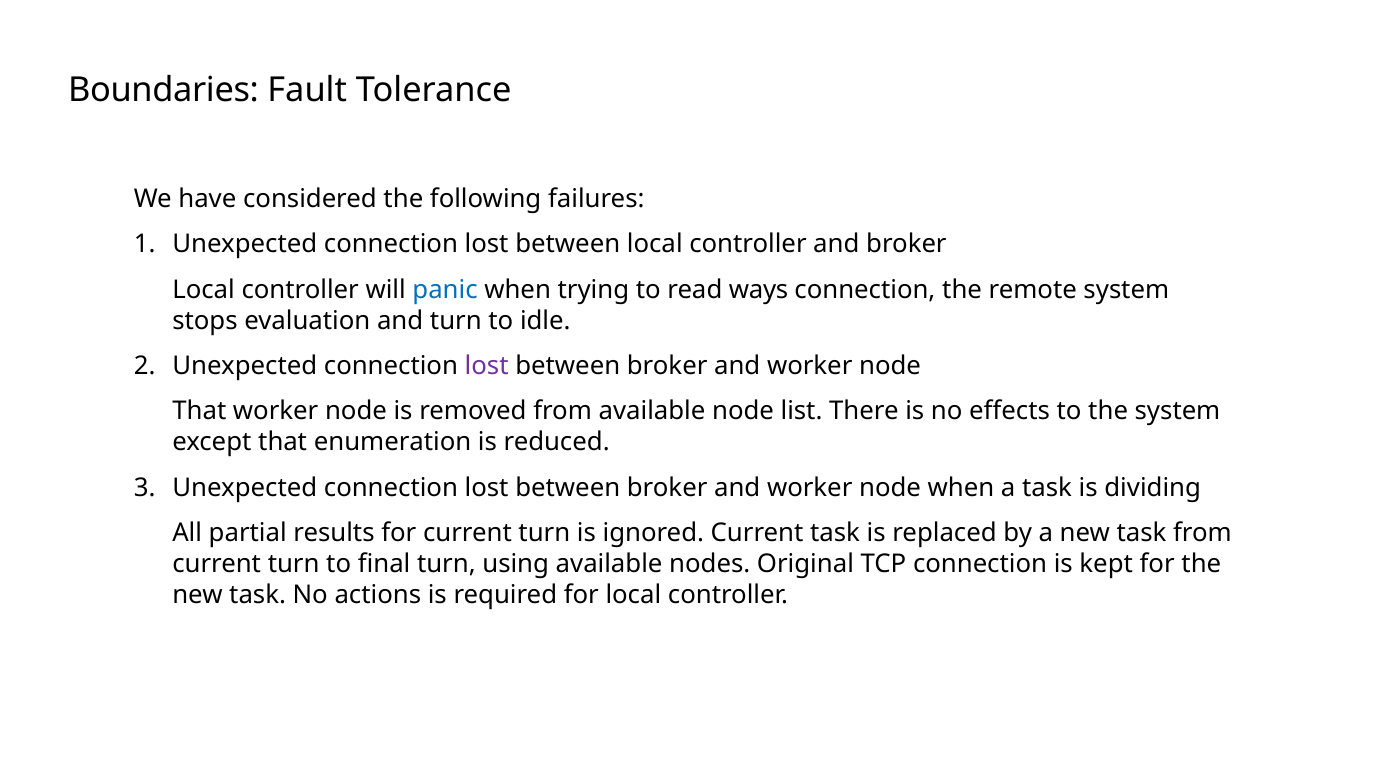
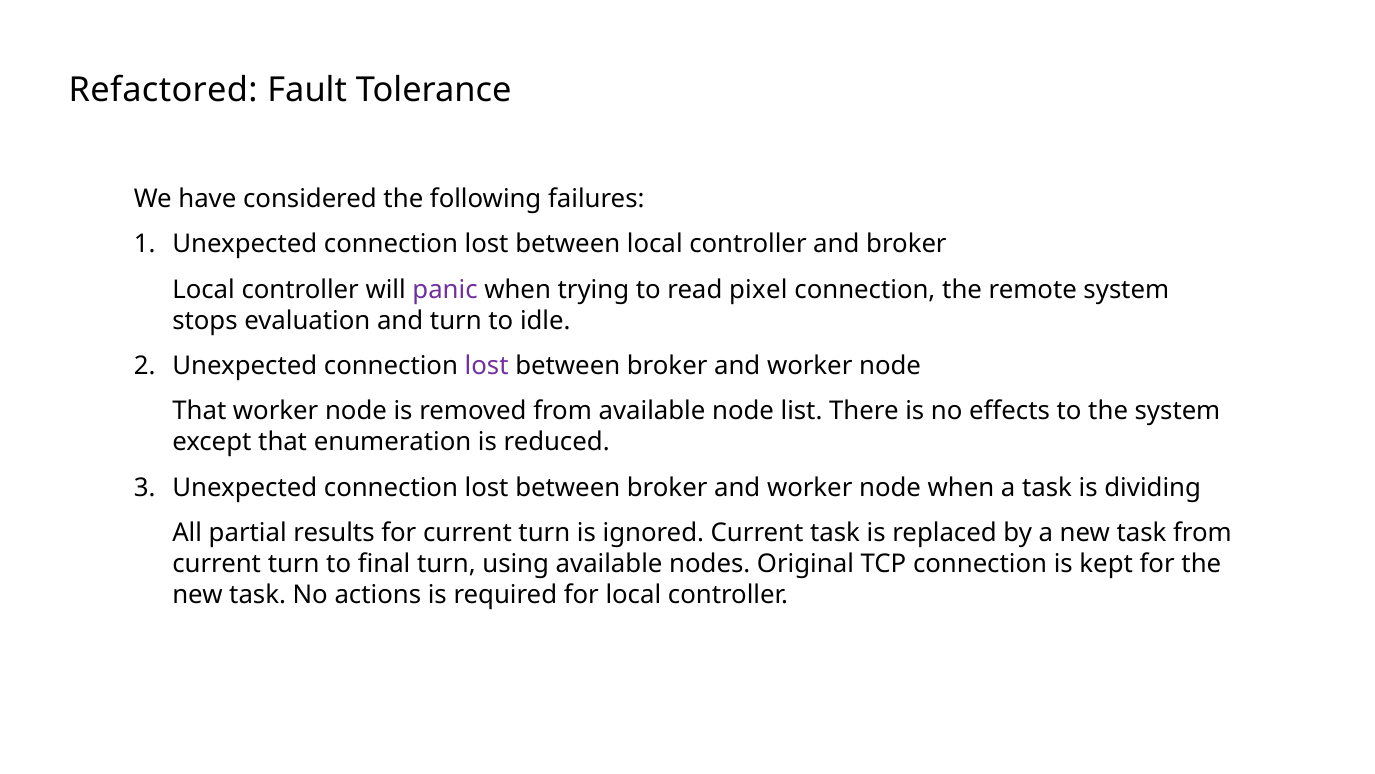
Boundaries: Boundaries -> Refactored (163, 90)
panic colour: blue -> purple (445, 289)
ways: ways -> pixel (758, 289)
